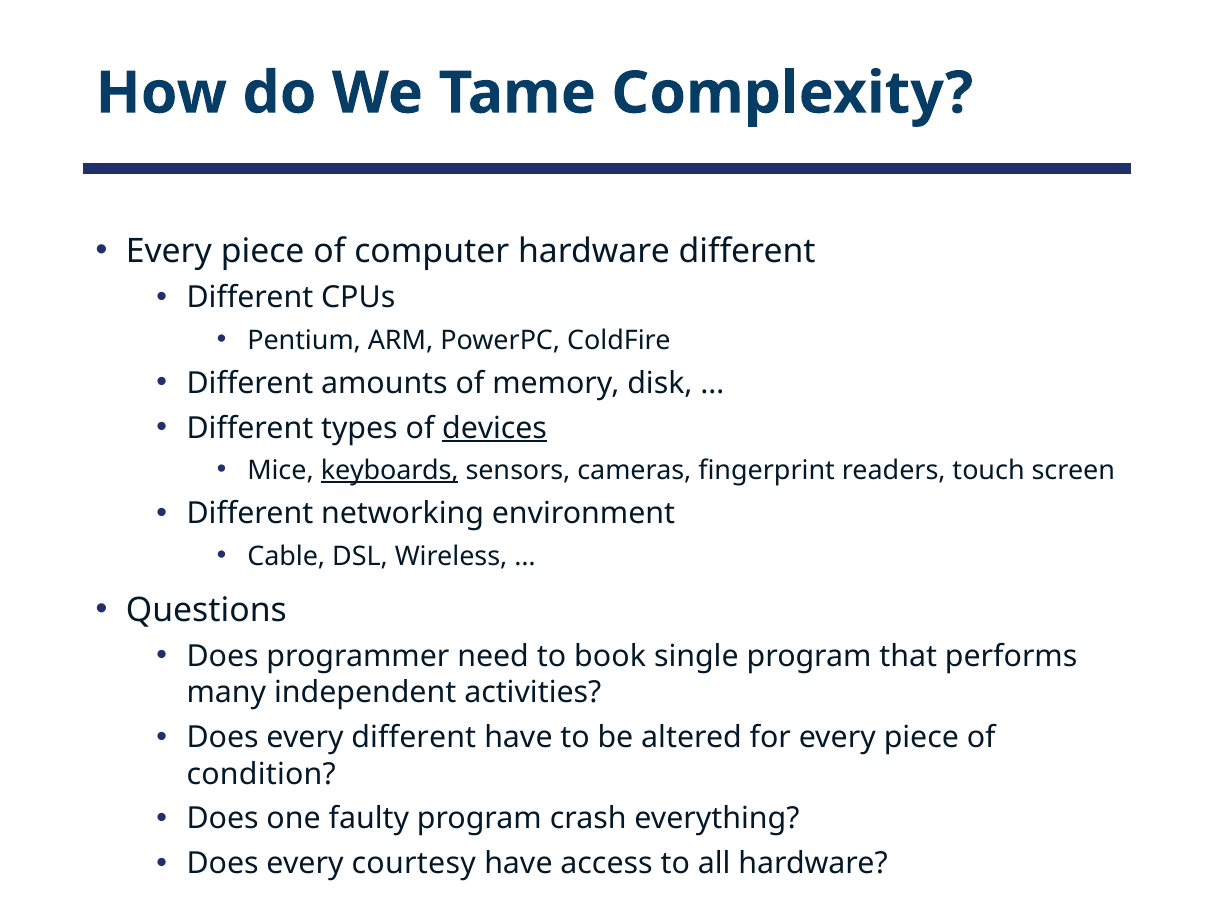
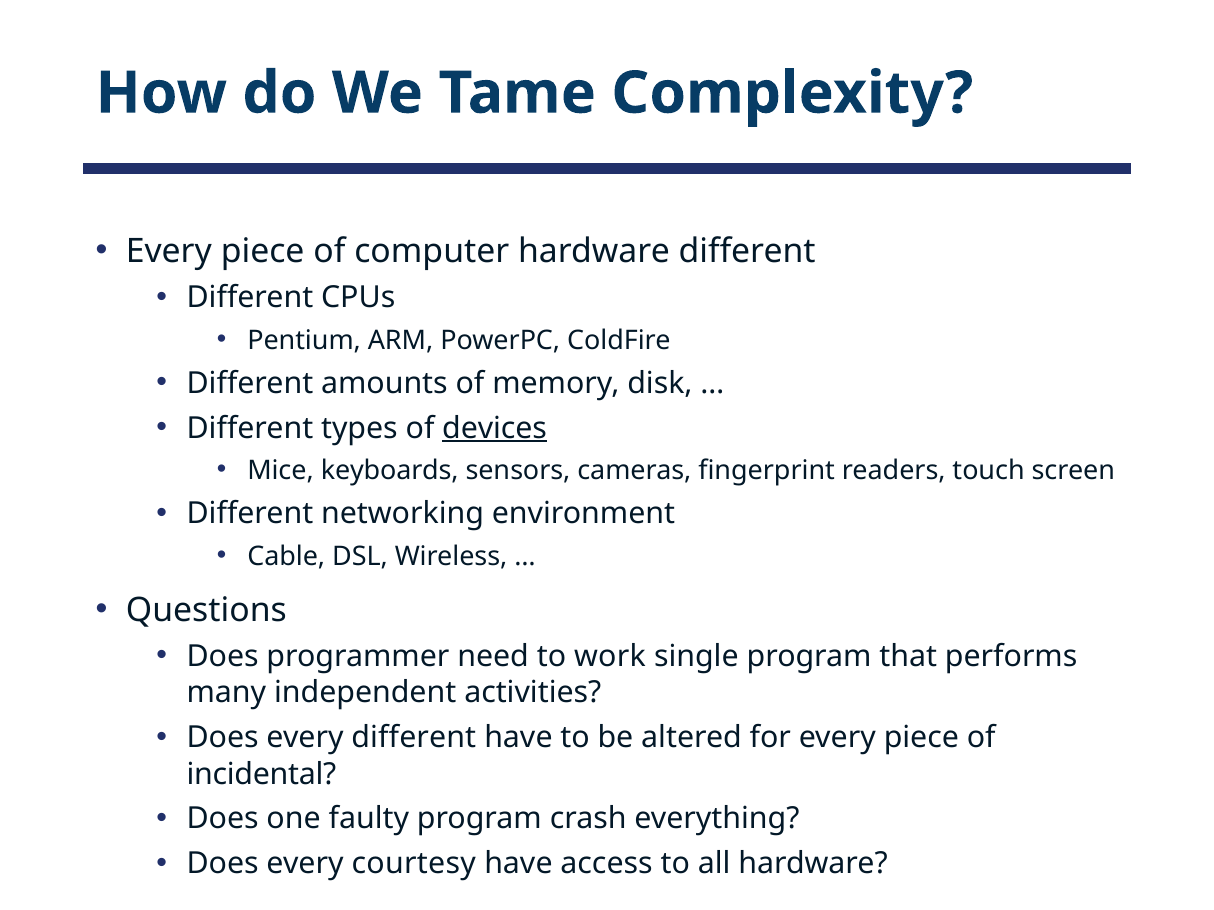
keyboards underline: present -> none (390, 471)
book: book -> work (610, 657)
condition: condition -> incidental (261, 775)
